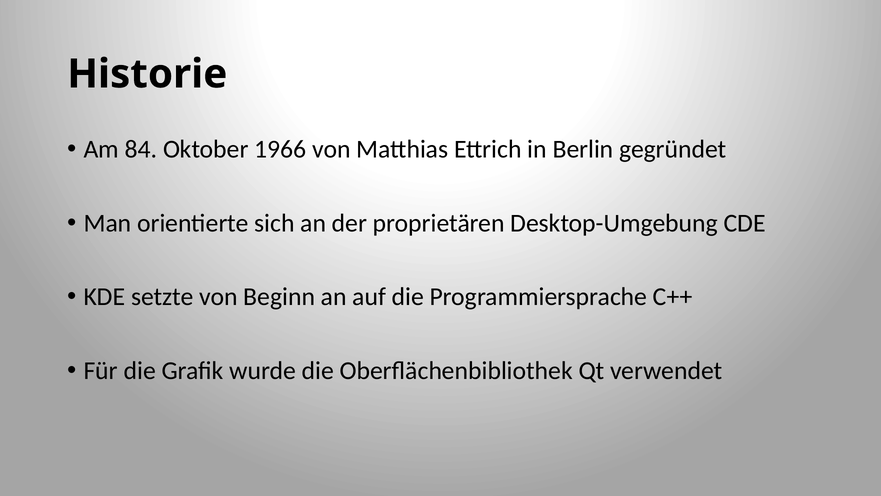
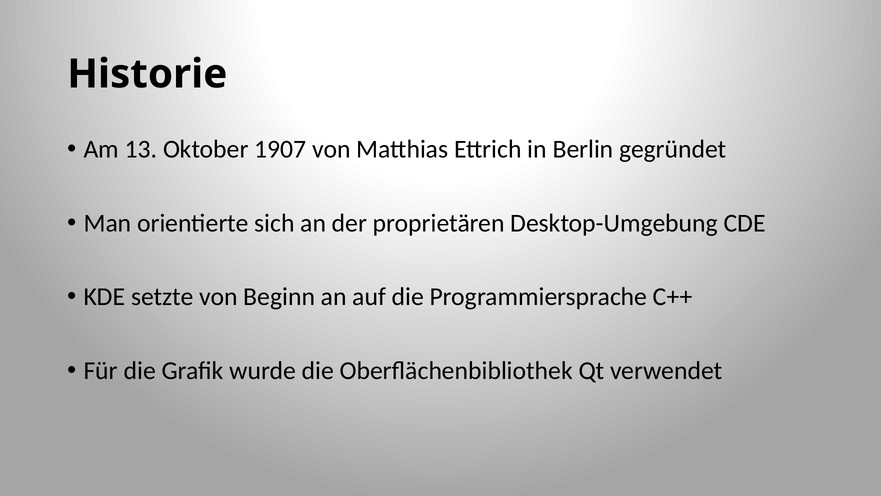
84: 84 -> 13 (141, 149)
1966: 1966 -> 1907 (280, 149)
